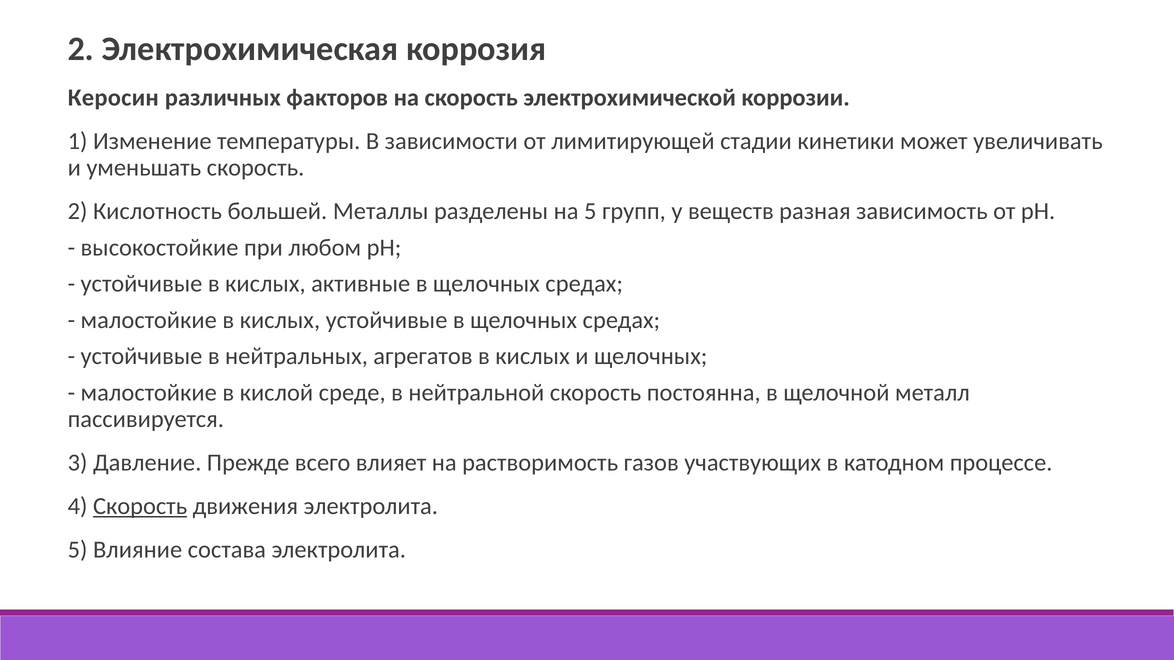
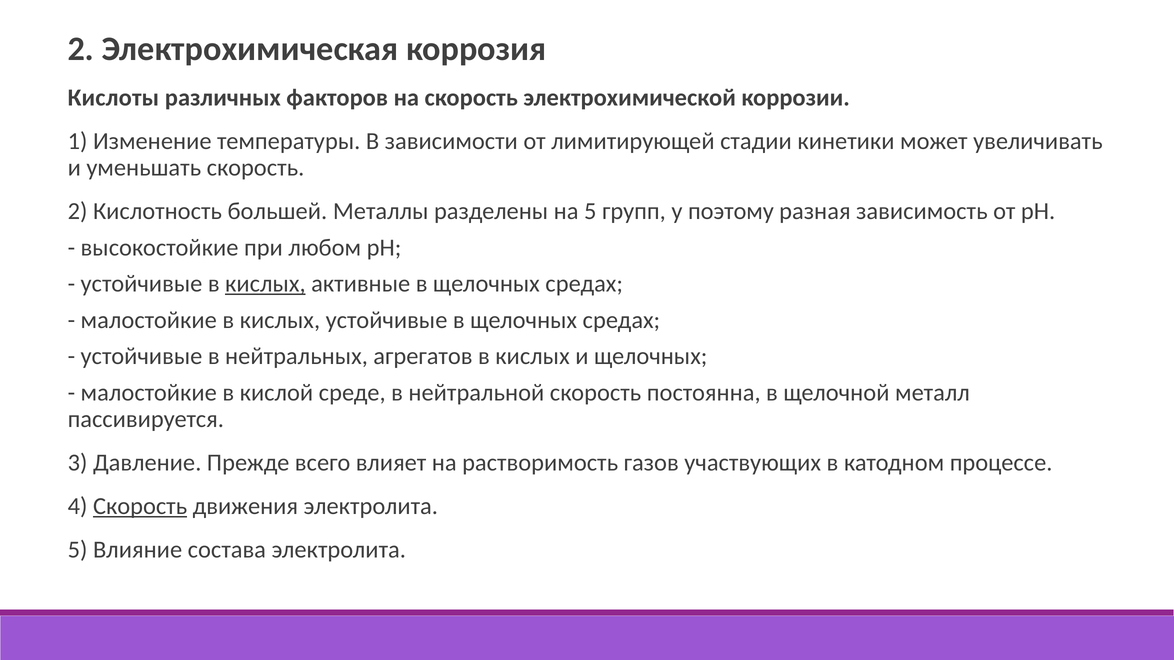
Керосин: Керосин -> Кислоты (113, 98)
веществ: веществ -> поэтому (731, 211)
кислых underline: none -> present (265, 284)
